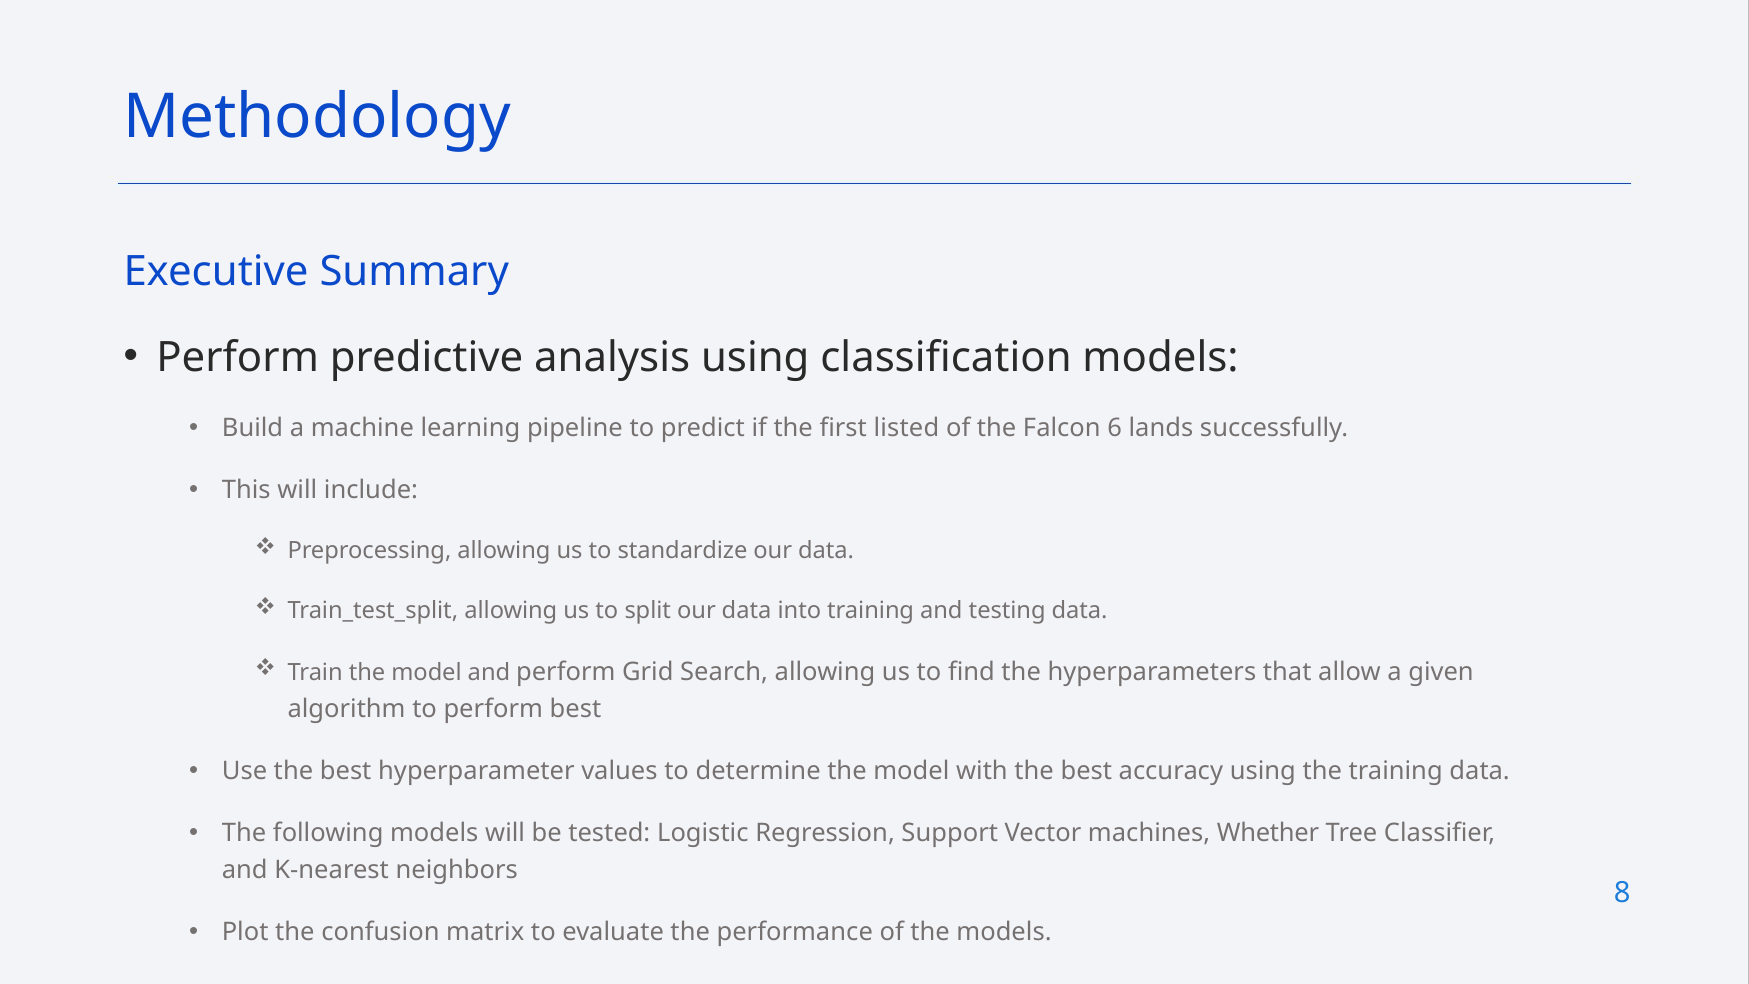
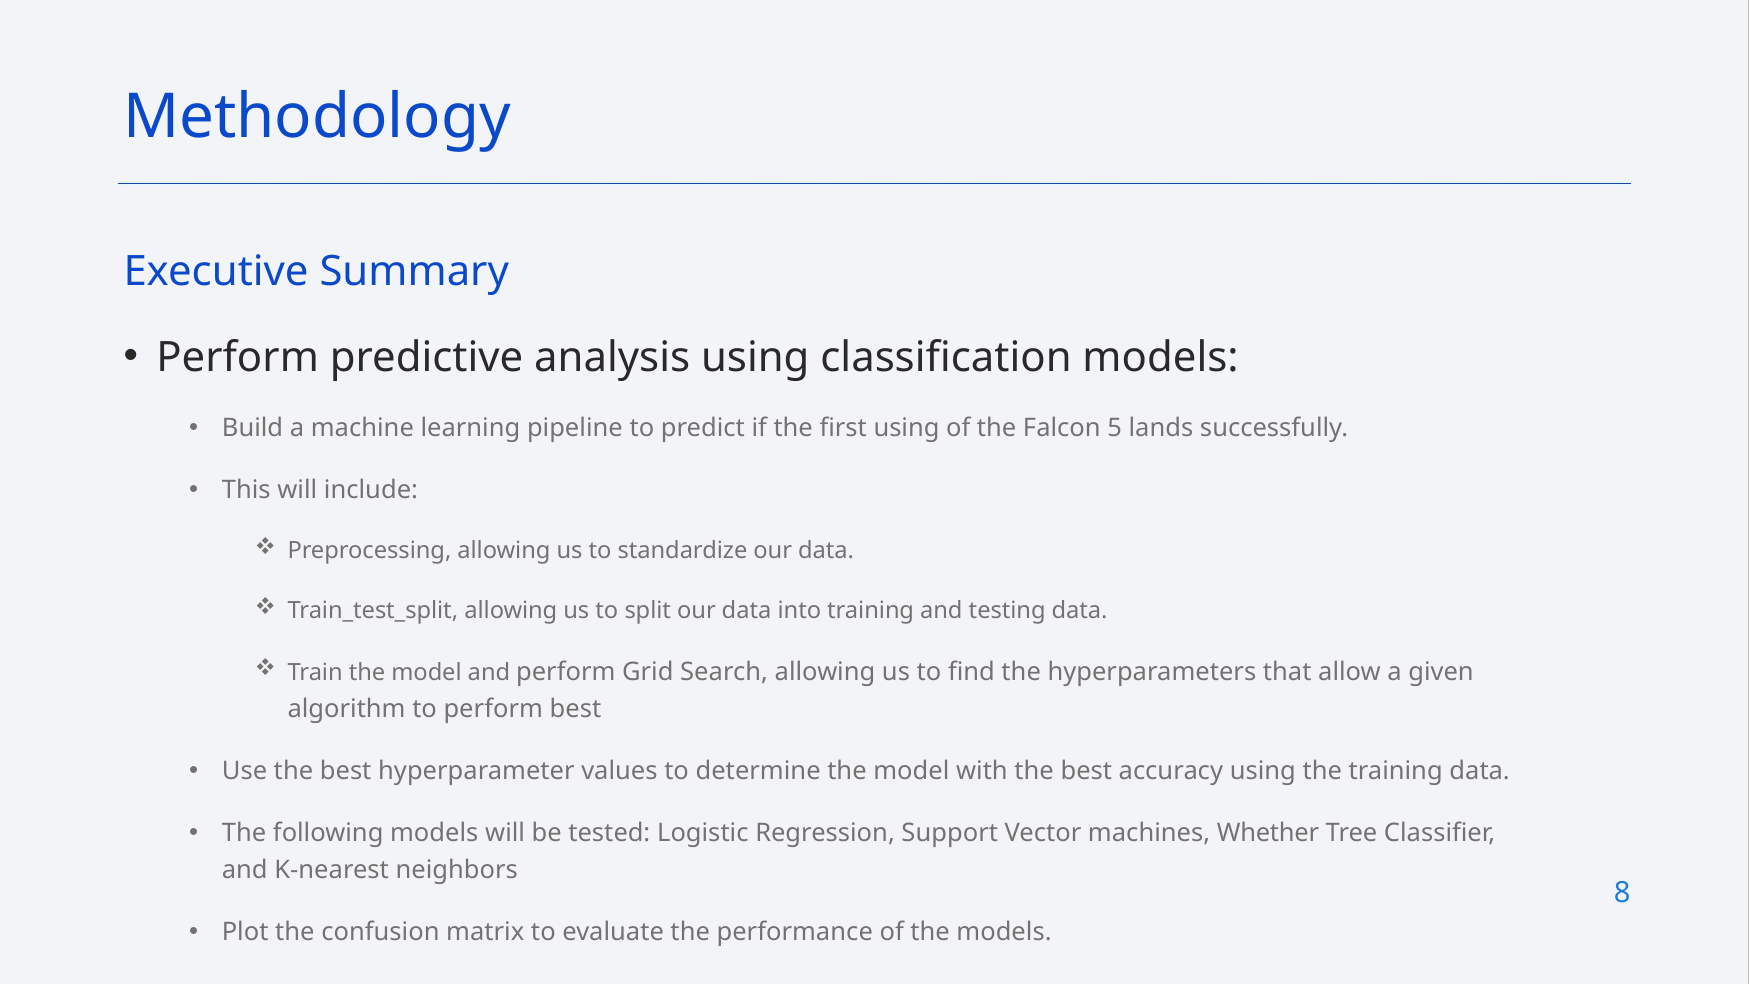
first listed: listed -> using (907, 428)
6: 6 -> 5 (1115, 428)
